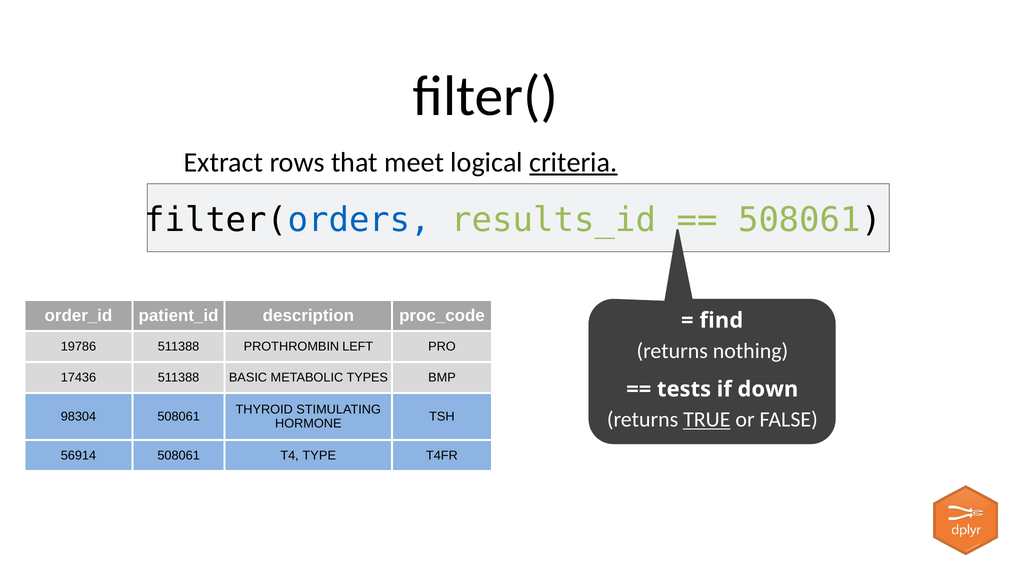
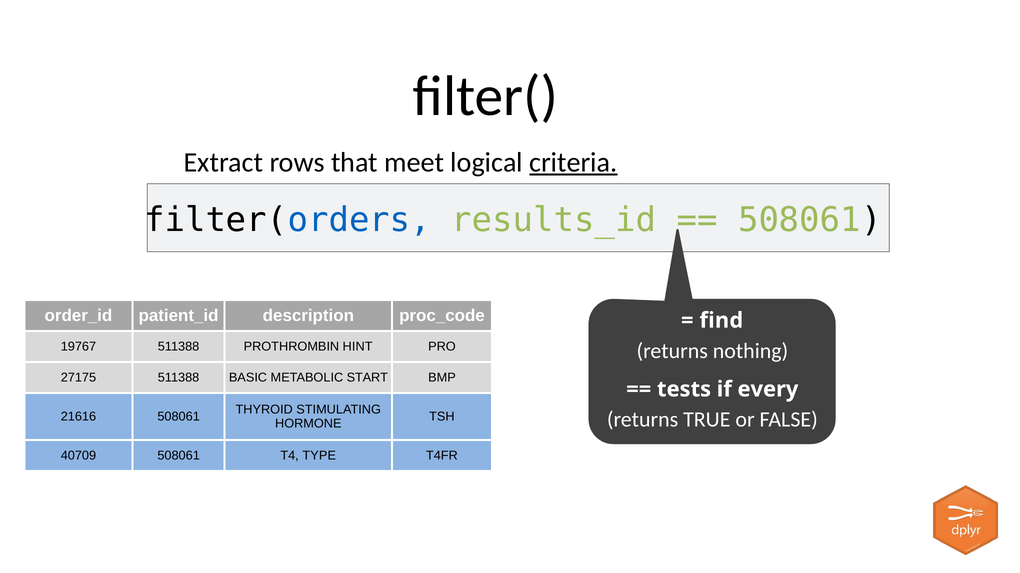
19786: 19786 -> 19767 (78, 347)
LEFT: LEFT -> HINT (358, 347)
17436: 17436 -> 27175 (78, 378)
TYPES: TYPES -> START (367, 378)
down: down -> every (768, 390)
98304: 98304 -> 21616 (78, 417)
TRUE underline: present -> none (707, 420)
56914: 56914 -> 40709 (78, 456)
